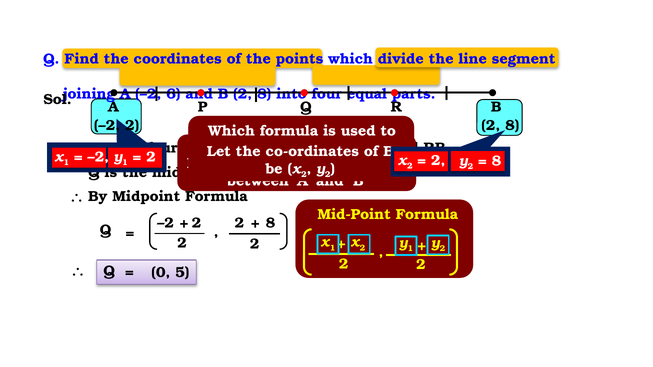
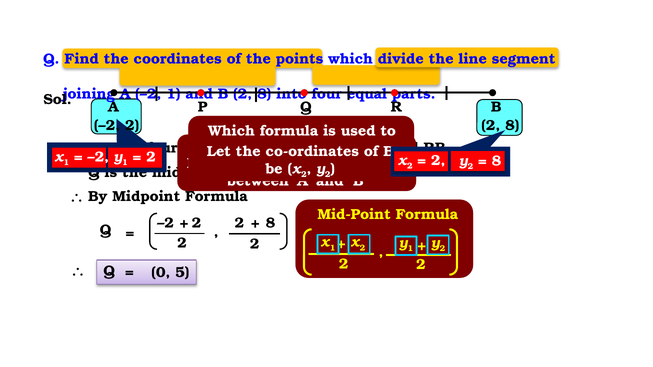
–2 6: 6 -> 1 (173, 94)
